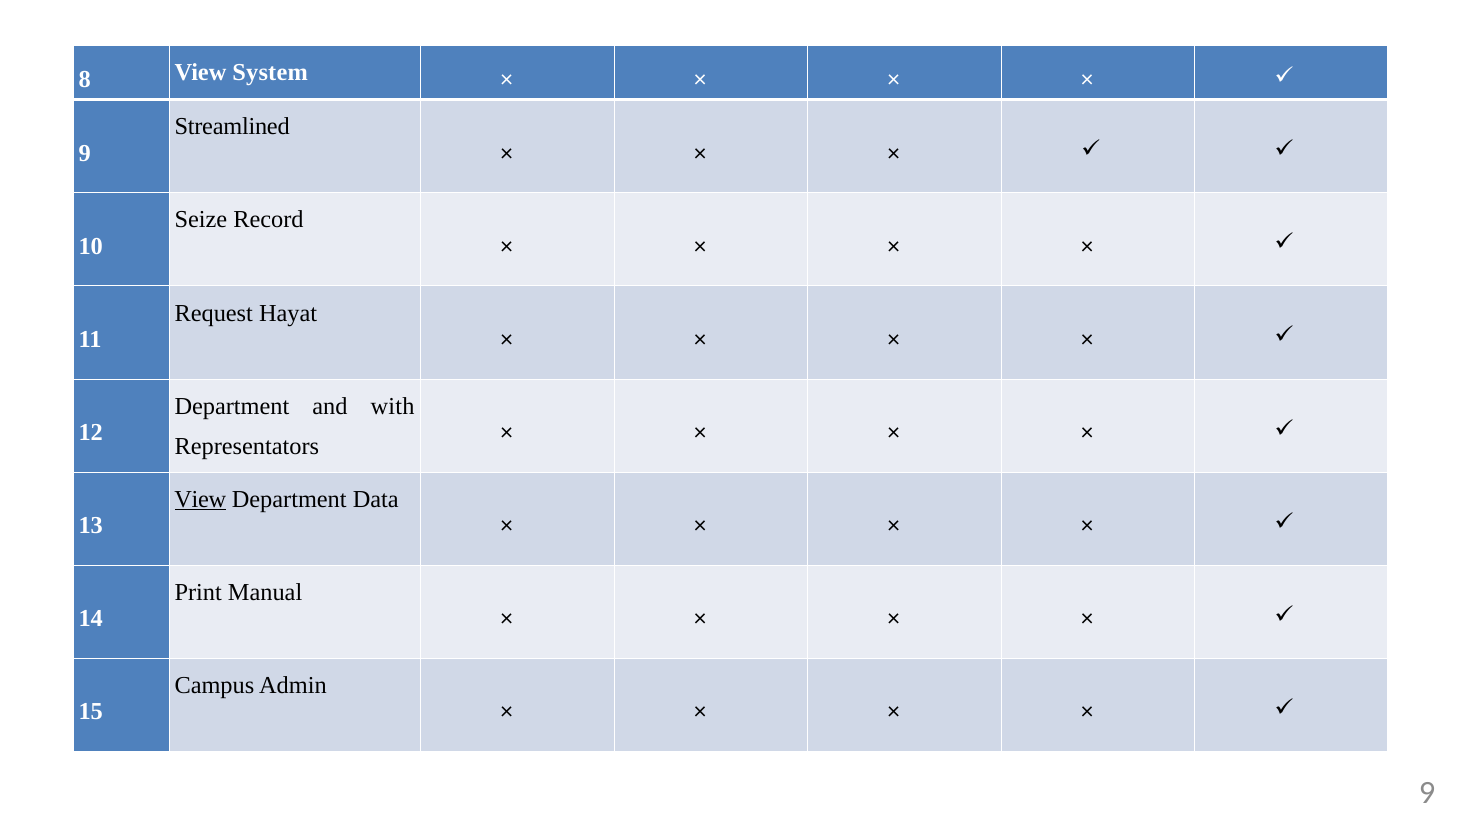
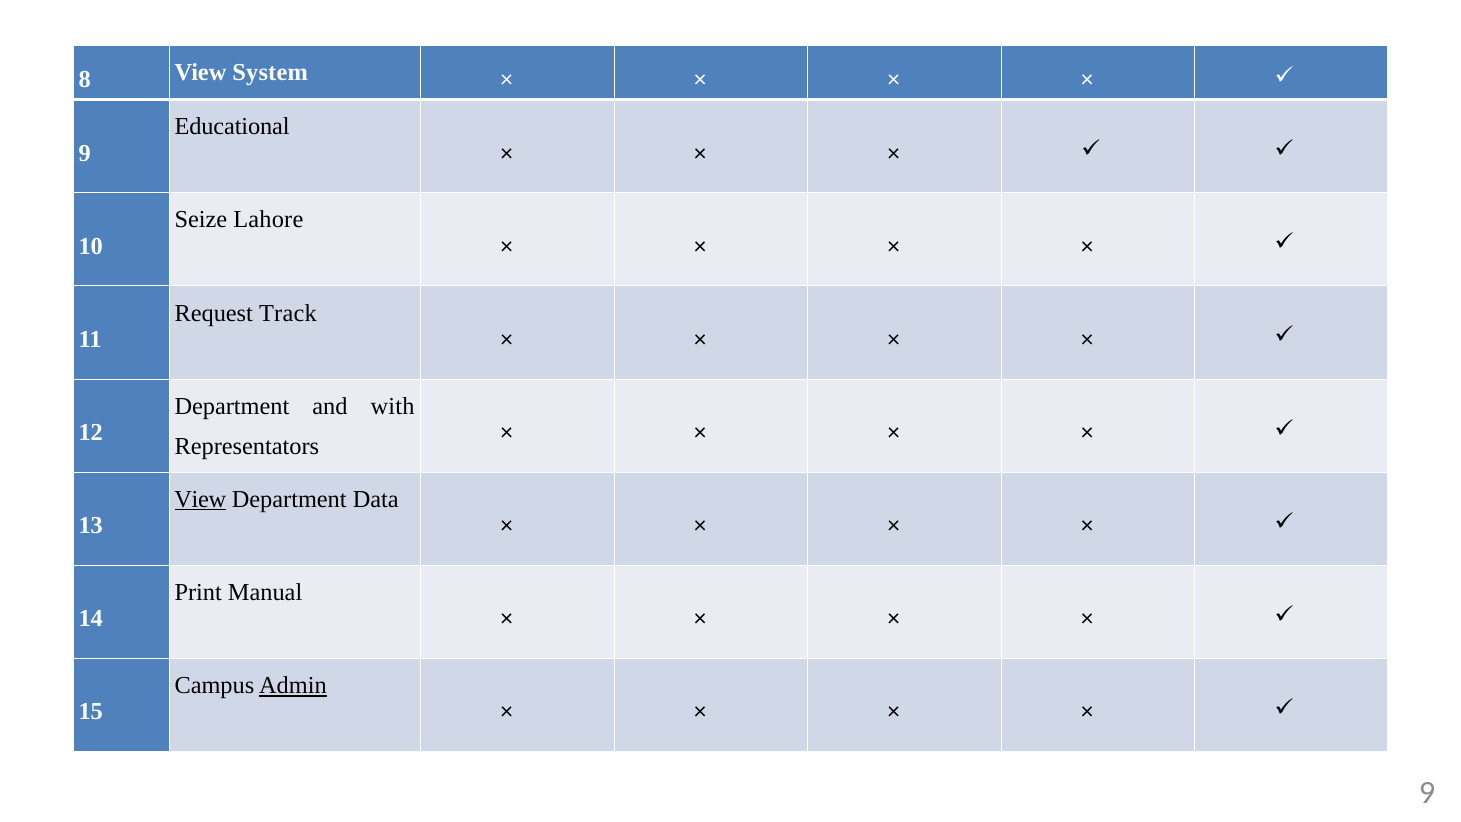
Streamlined: Streamlined -> Educational (232, 127)
Record: Record -> Lahore (268, 220)
Hayat: Hayat -> Track (288, 313)
Admin underline: none -> present (293, 685)
